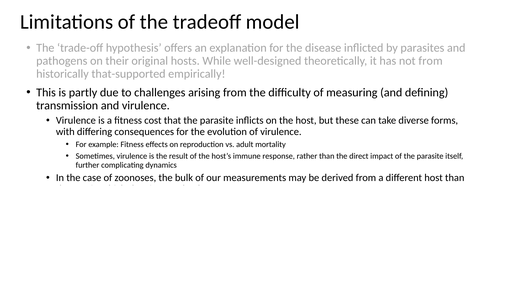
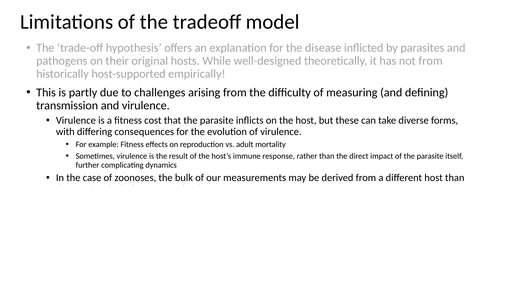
that-supported: that-supported -> host-supported (129, 74)
